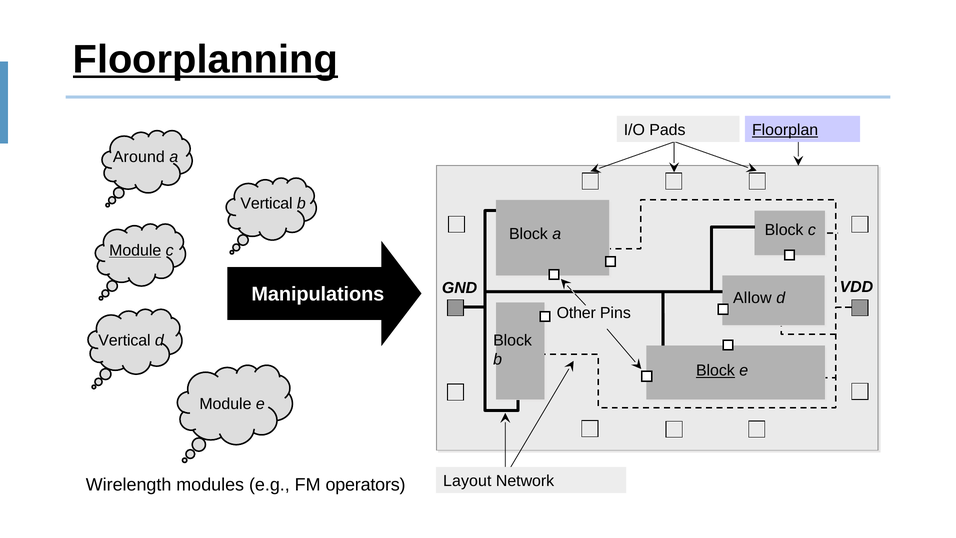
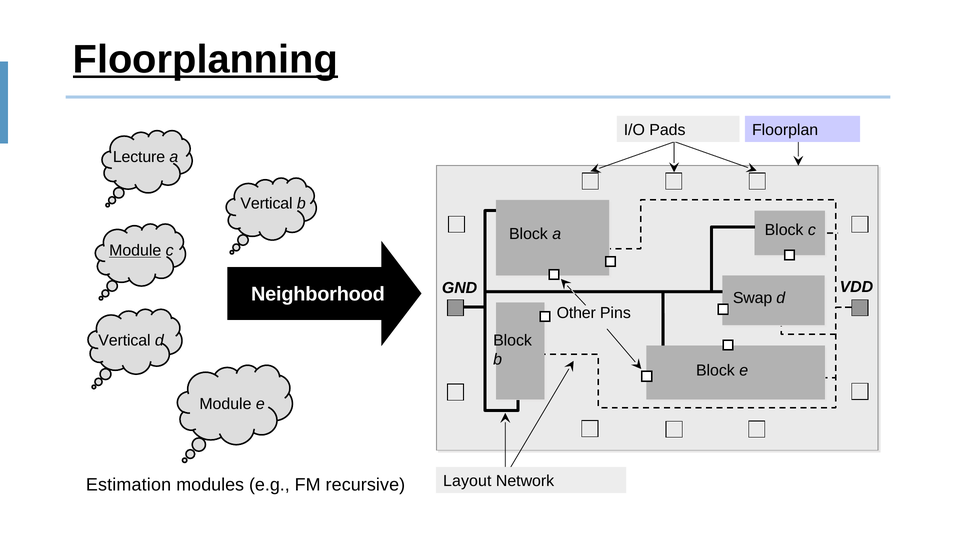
Floorplan underline: present -> none (785, 130)
Around: Around -> Lecture (139, 157)
Manipulations: Manipulations -> Neighborhood (318, 294)
Allow: Allow -> Swap (753, 298)
Block underline: present -> none (715, 370)
Wirelength: Wirelength -> Estimation (129, 484)
operators: operators -> recursive (365, 484)
